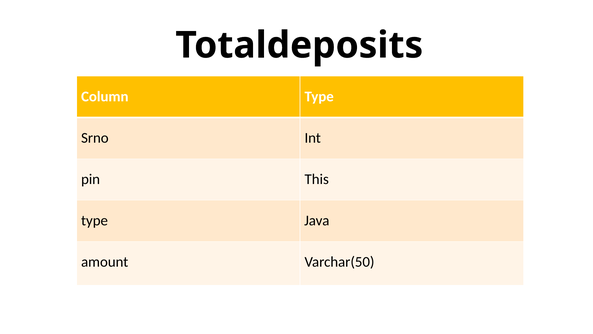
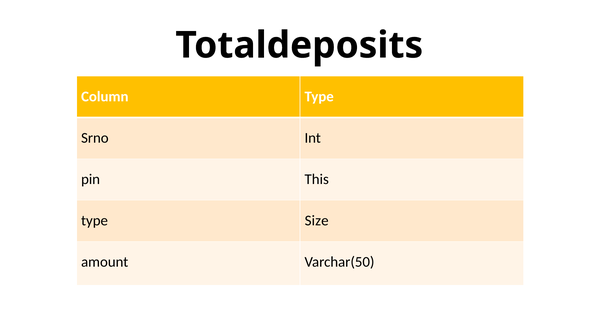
Java: Java -> Size (317, 220)
